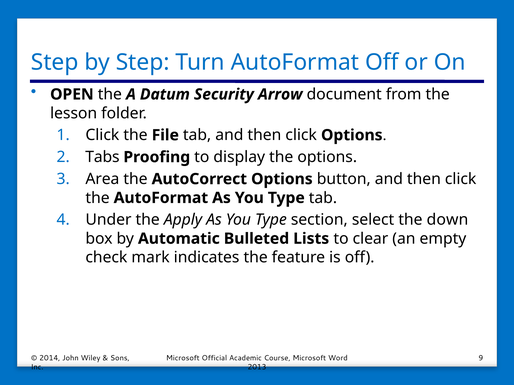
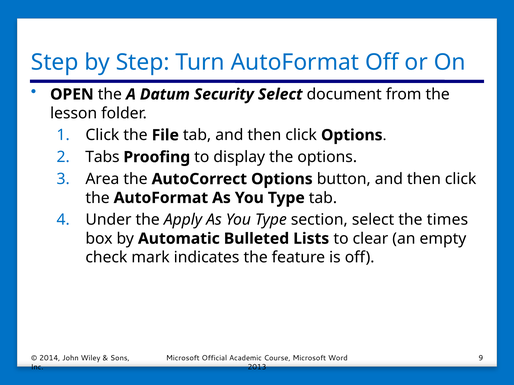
Security Arrow: Arrow -> Select (280, 94)
down: down -> times (447, 220)
